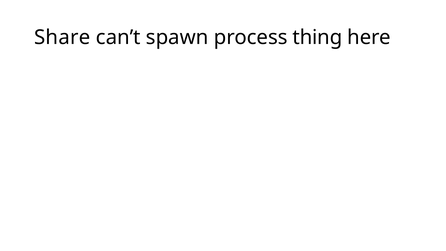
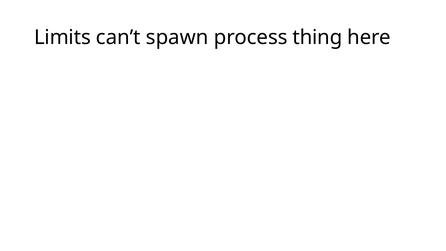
Share: Share -> Limits (62, 37)
